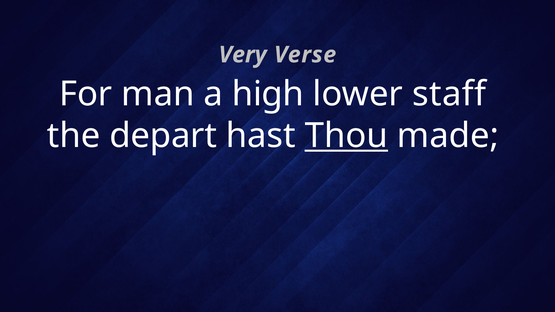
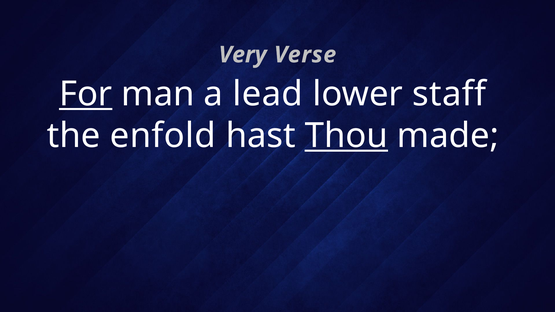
For underline: none -> present (86, 94)
high: high -> lead (268, 94)
depart: depart -> enfold (163, 136)
